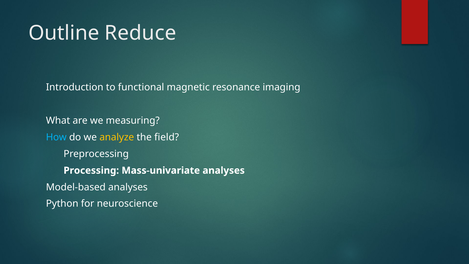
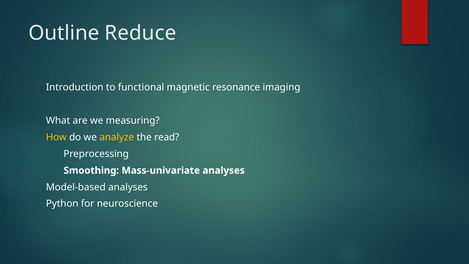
How colour: light blue -> yellow (56, 137)
field: field -> read (167, 137)
Processing: Processing -> Smoothing (91, 170)
